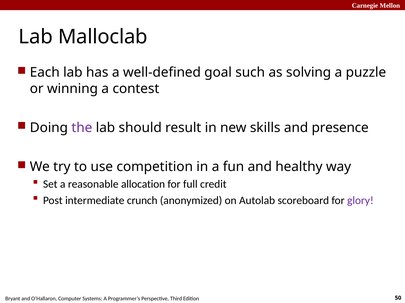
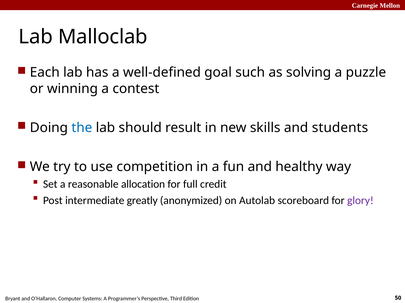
the colour: purple -> blue (82, 128)
presence: presence -> students (340, 128)
crunch: crunch -> greatly (142, 201)
